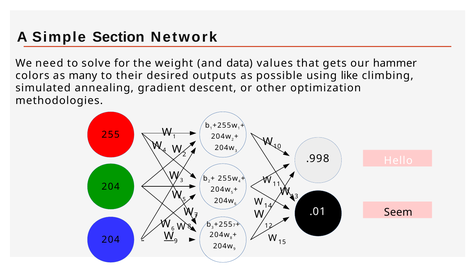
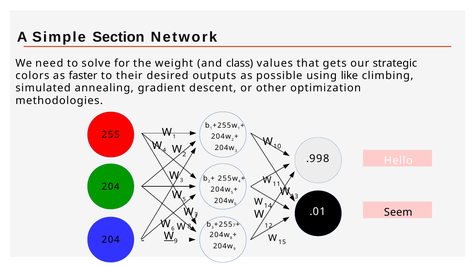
data: data -> class (240, 63)
hammer: hammer -> strategic (395, 63)
many: many -> faster (83, 76)
